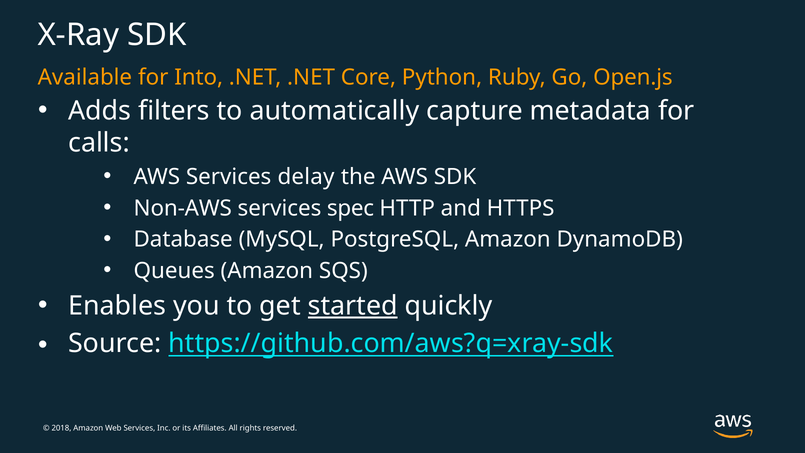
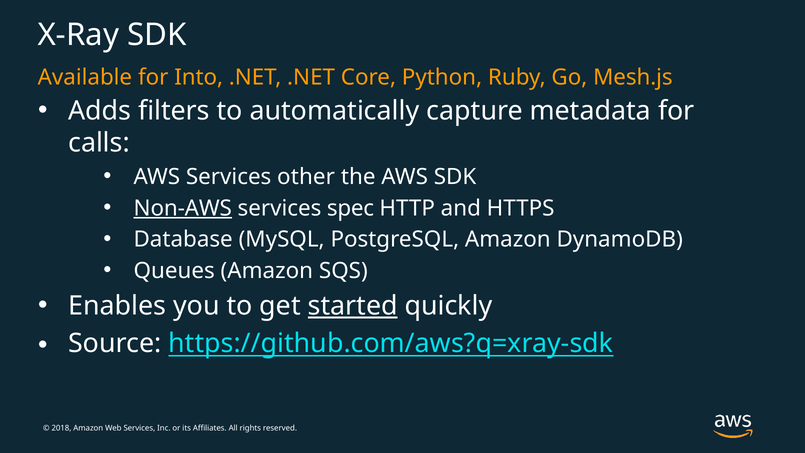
Open.js: Open.js -> Mesh.js (633, 77)
delay: delay -> other (306, 177)
Non-AWS underline: none -> present (183, 208)
